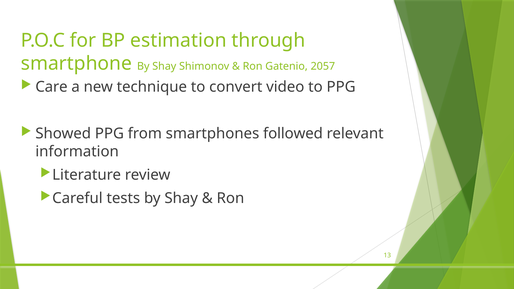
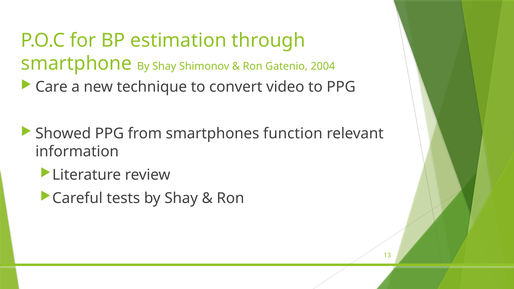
2057: 2057 -> 2004 (323, 66)
followed: followed -> function (293, 134)
